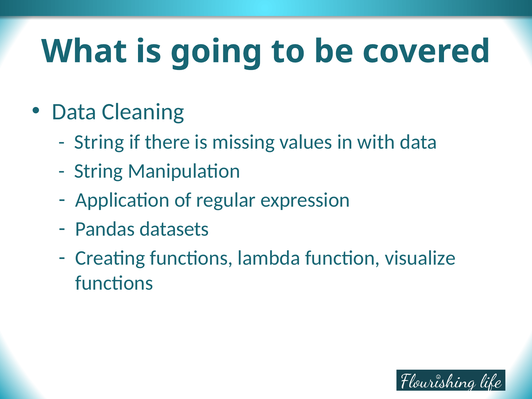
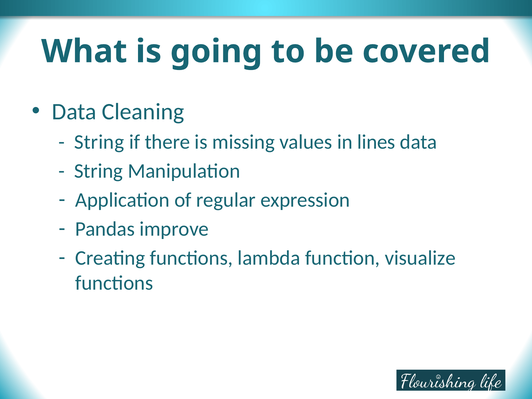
with: with -> lines (376, 142)
datasets: datasets -> improve (174, 229)
